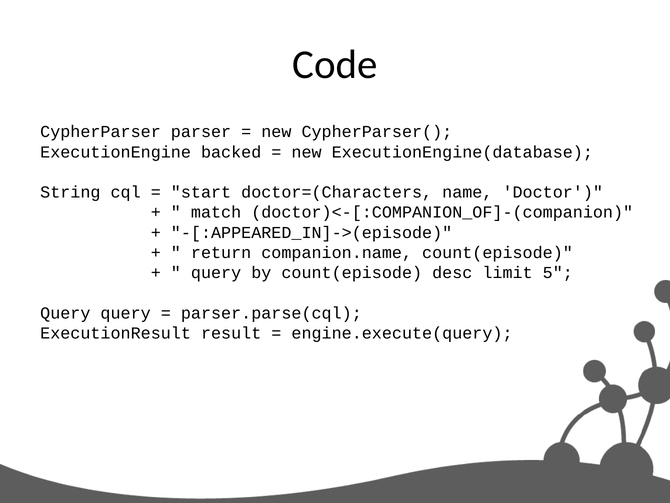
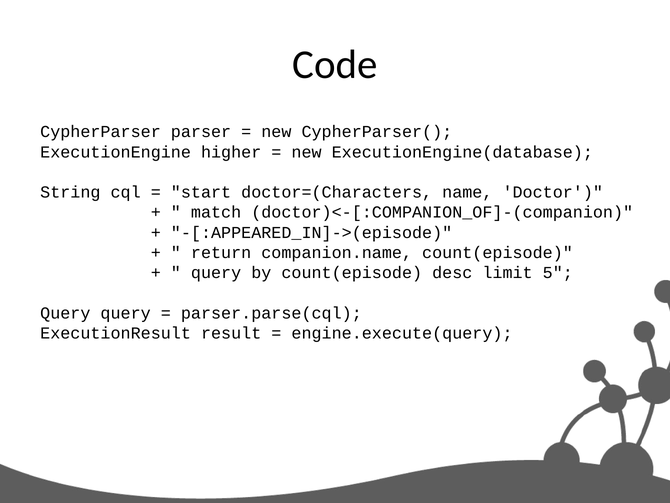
backed: backed -> higher (231, 152)
